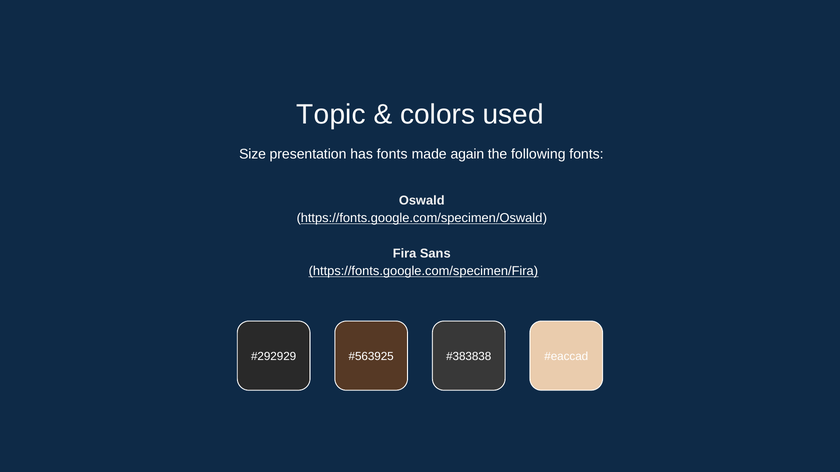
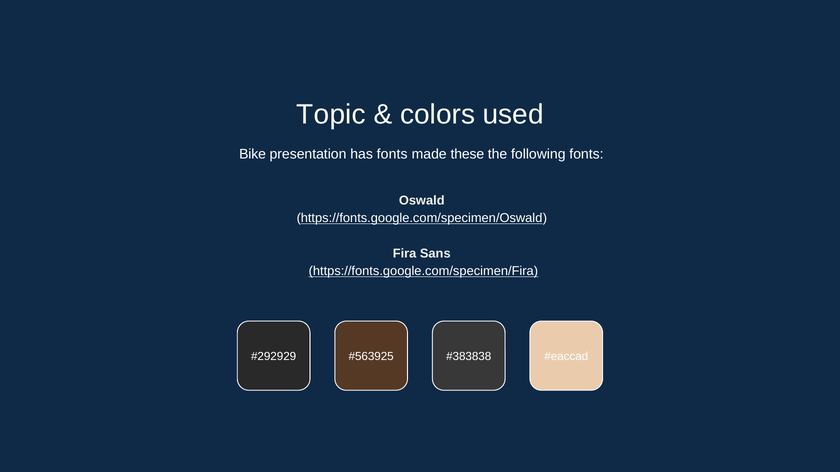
Size: Size -> Bike (253, 154)
again: again -> these (467, 154)
